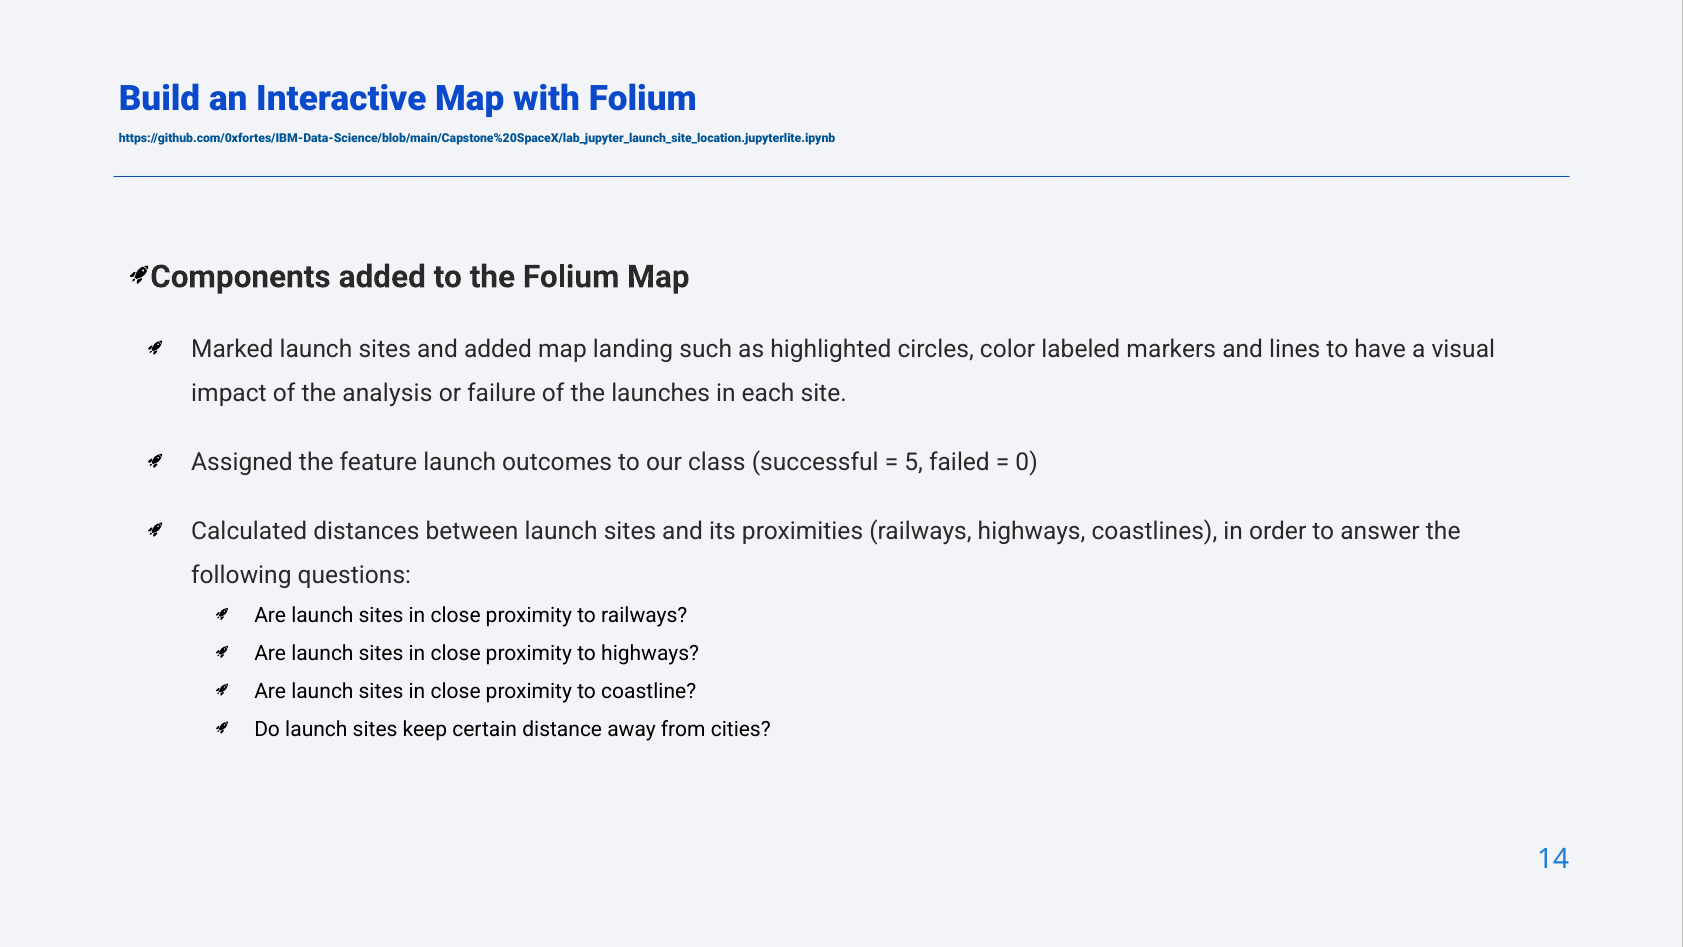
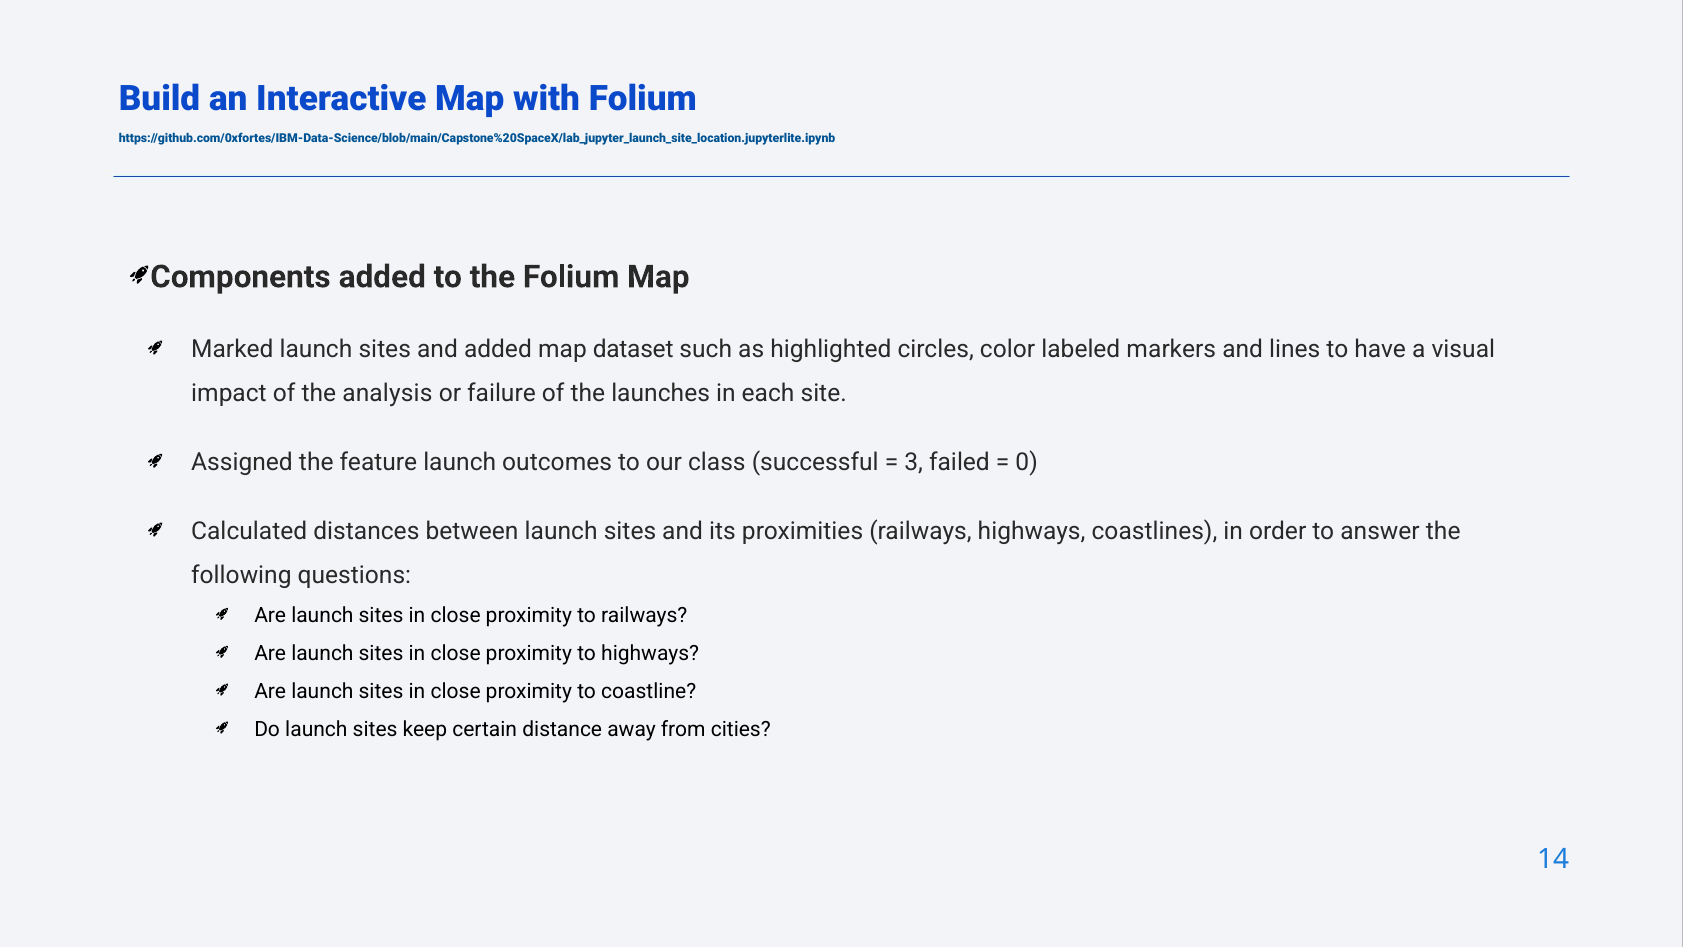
landing: landing -> dataset (633, 349)
5: 5 -> 3 (914, 462)
